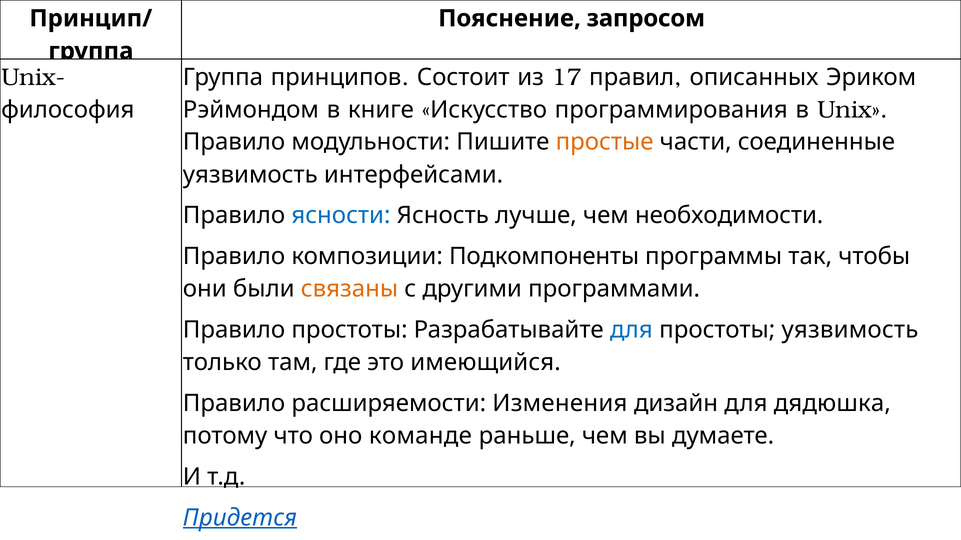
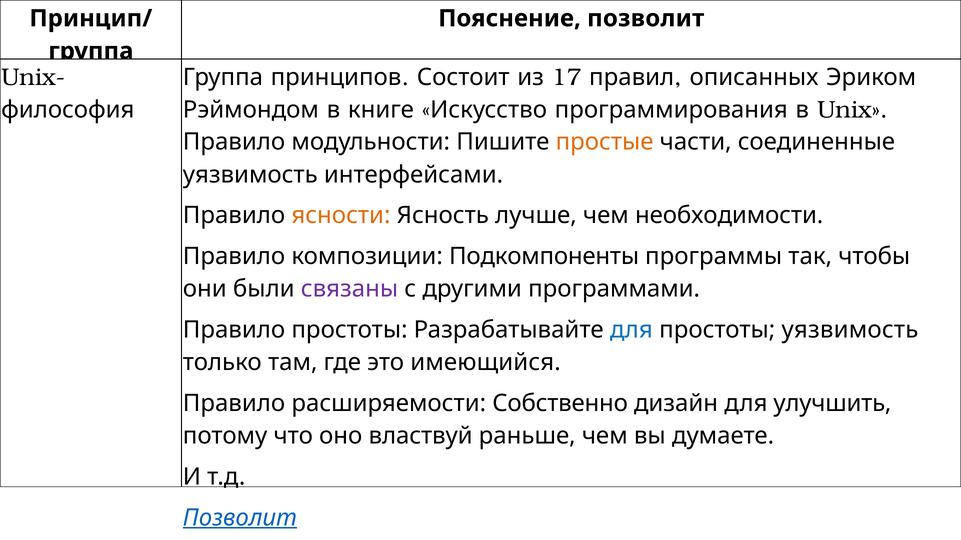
Пояснение запросом: запросом -> позволит (646, 18)
ясности colour: blue -> orange (341, 216)
связаны colour: orange -> purple (350, 289)
Изменения: Изменения -> Собственно (560, 404)
дядюшка: дядюшка -> улучшить (832, 404)
команде: команде -> властвуй (421, 436)
Придется: Придется -> Позволит (240, 518)
